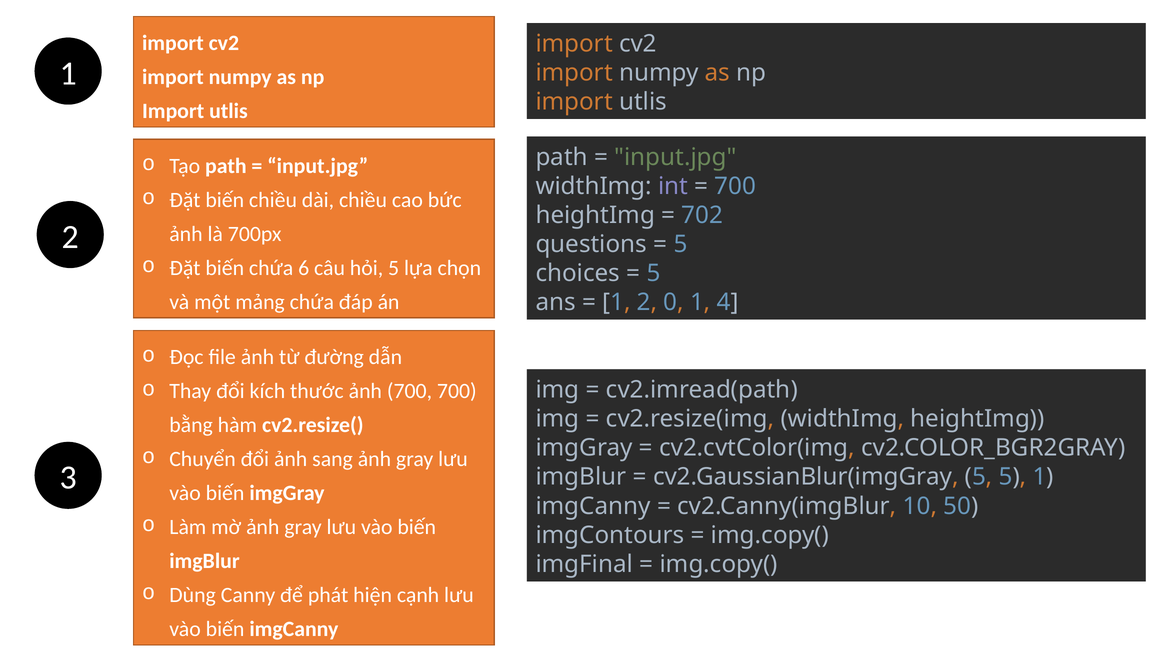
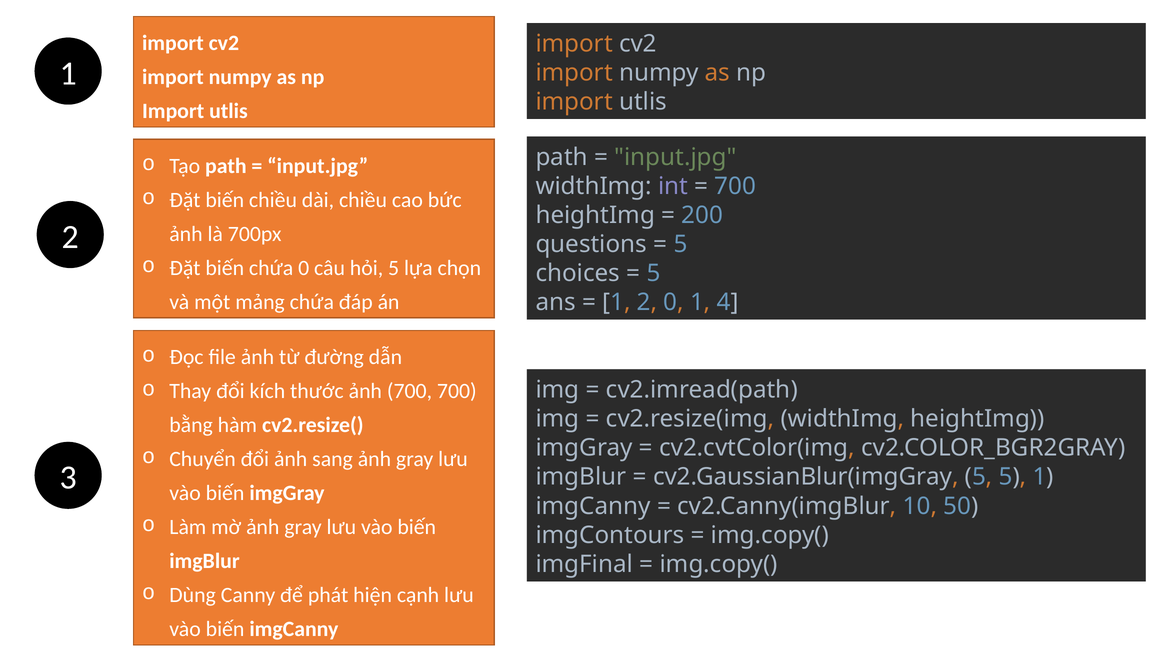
702: 702 -> 200 (702, 215)
chứa 6: 6 -> 0 (304, 268)
